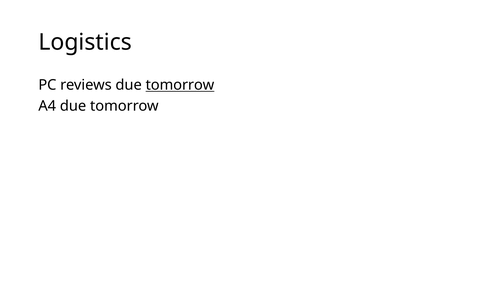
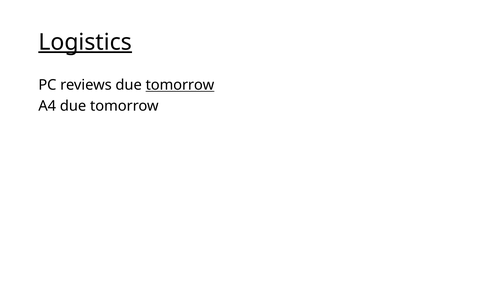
Logistics underline: none -> present (85, 42)
